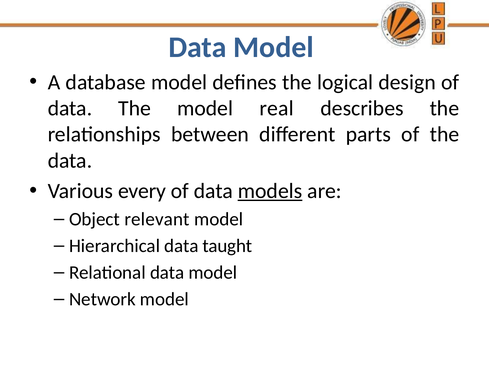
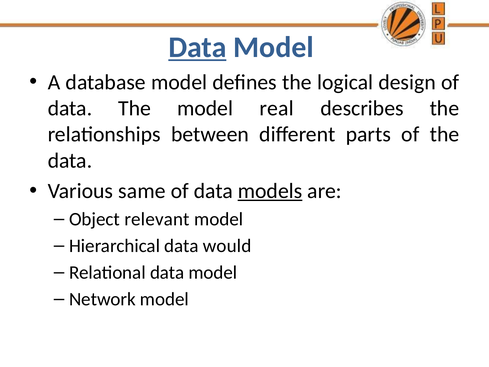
Data underline: none -> present (197, 47)
every: every -> same (142, 191)
taught: taught -> would (227, 246)
